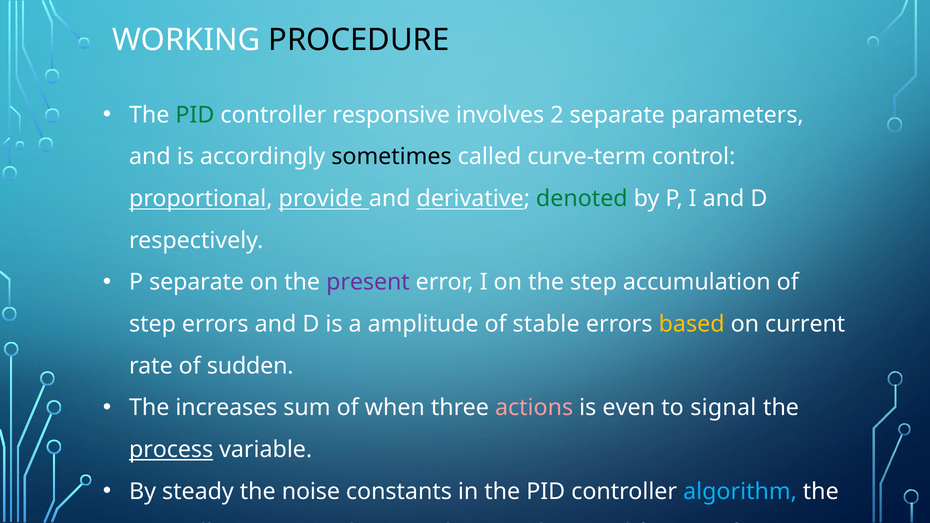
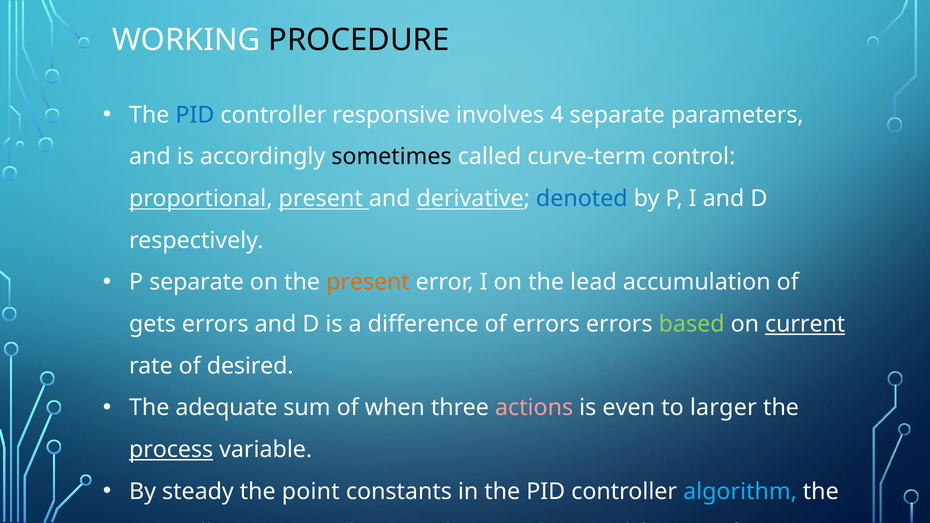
PID colour: green -> blue (195, 115)
2: 2 -> 4 (557, 115)
proportional provide: provide -> present (321, 199)
denoted colour: green -> blue (582, 199)
present colour: purple -> orange (368, 282)
the step: step -> lead (593, 282)
step: step -> gets (153, 324)
amplitude: amplitude -> difference (423, 324)
of stable: stable -> errors (546, 324)
based colour: yellow -> light green (692, 324)
current underline: none -> present (805, 324)
sudden: sudden -> desired (250, 366)
increases: increases -> adequate (226, 408)
signal: signal -> larger (723, 408)
noise: noise -> point (311, 492)
